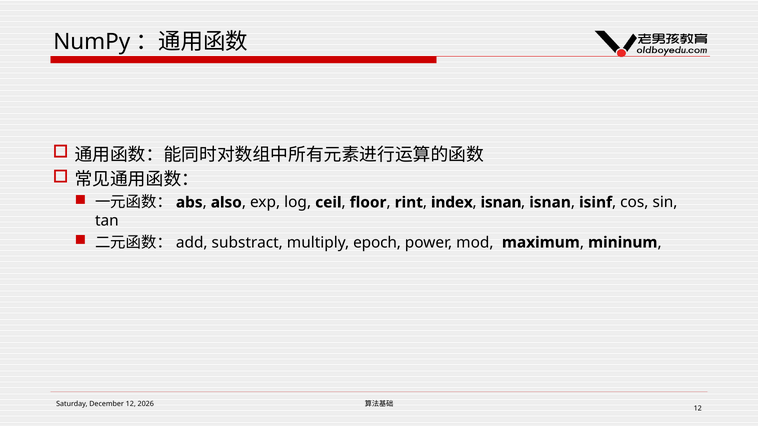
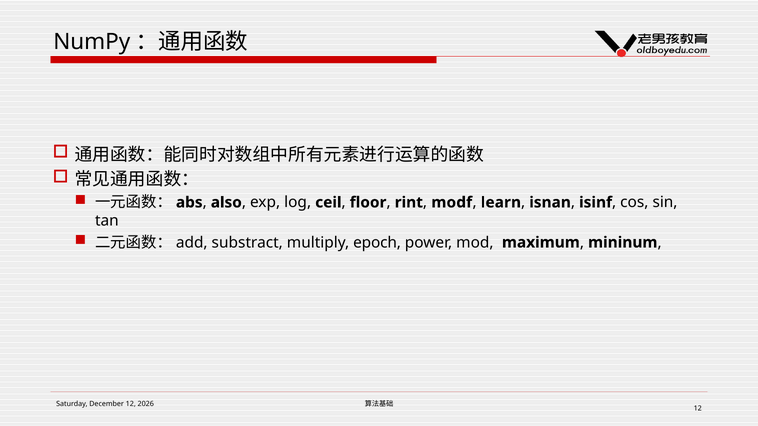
index: index -> modf (452, 203)
isnan: isnan -> learn (501, 203)
